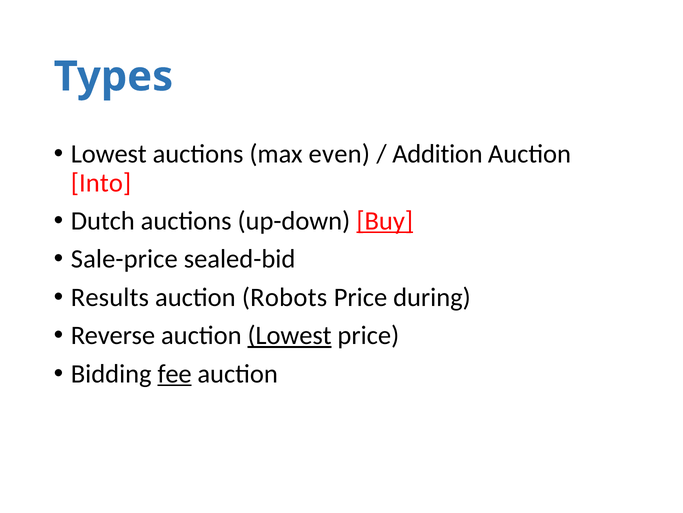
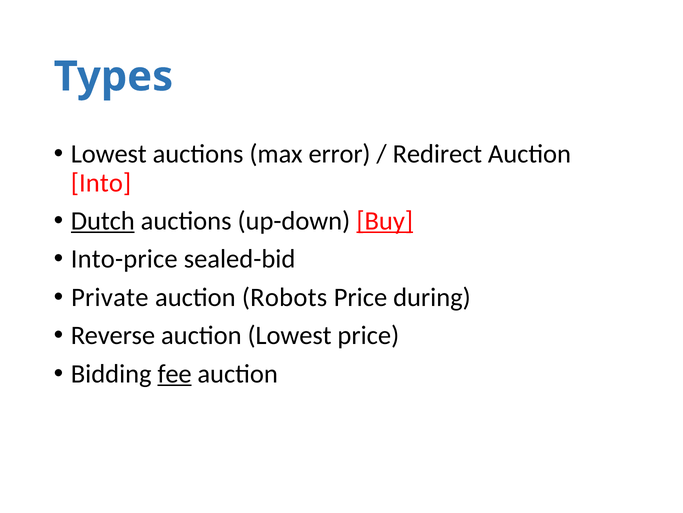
even: even -> error (340, 154)
Addition: Addition -> Redirect (437, 154)
Dutch underline: none -> present (103, 221)
Sale-price: Sale-price -> Into-price (124, 259)
Results: Results -> Private (110, 297)
Lowest underline: present -> none (290, 335)
